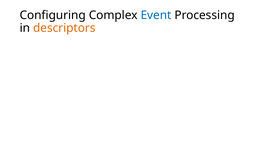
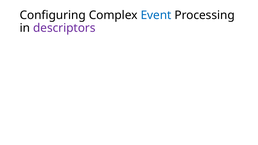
descriptors colour: orange -> purple (64, 28)
